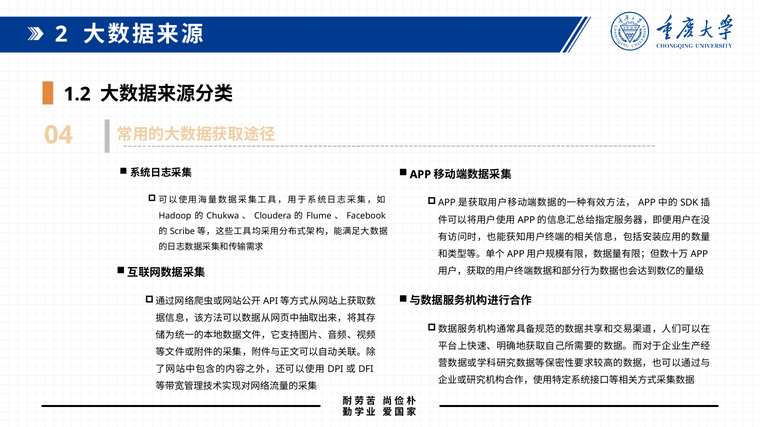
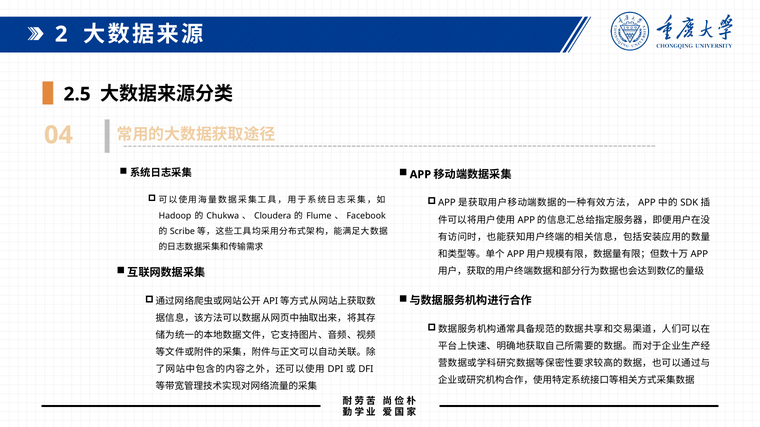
1.2: 1.2 -> 2.5 (77, 94)
